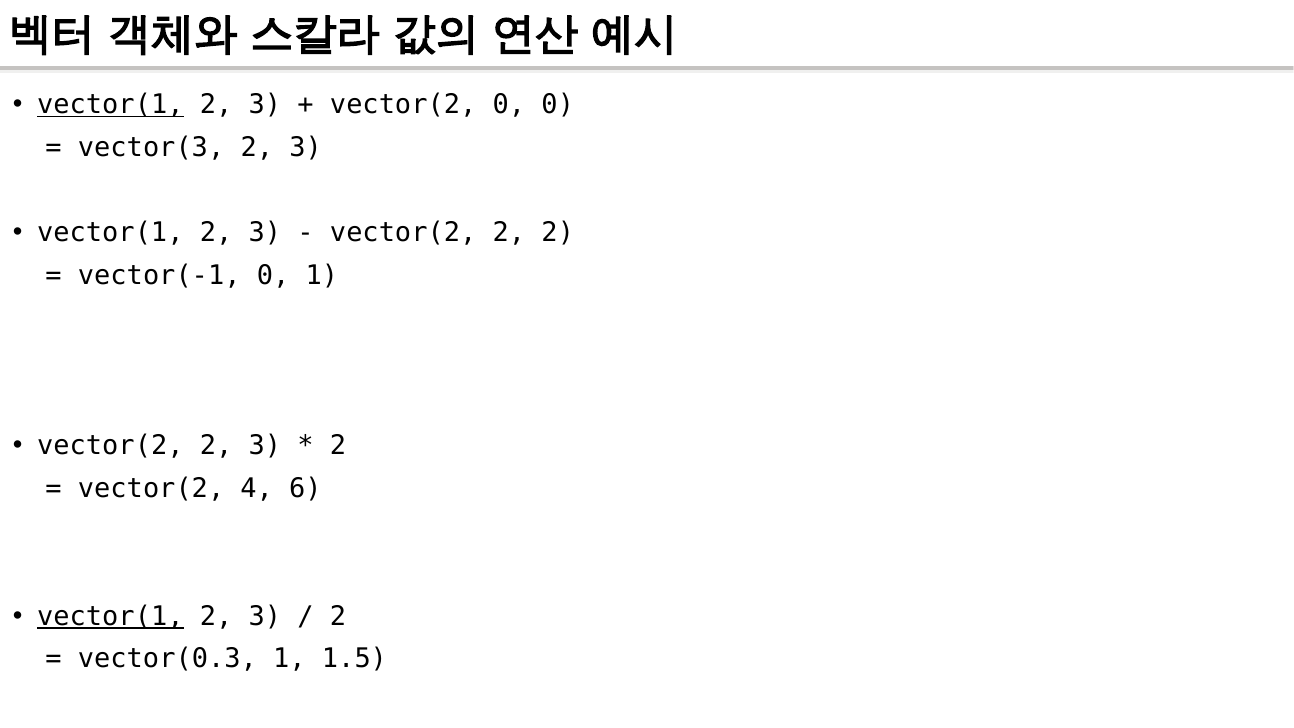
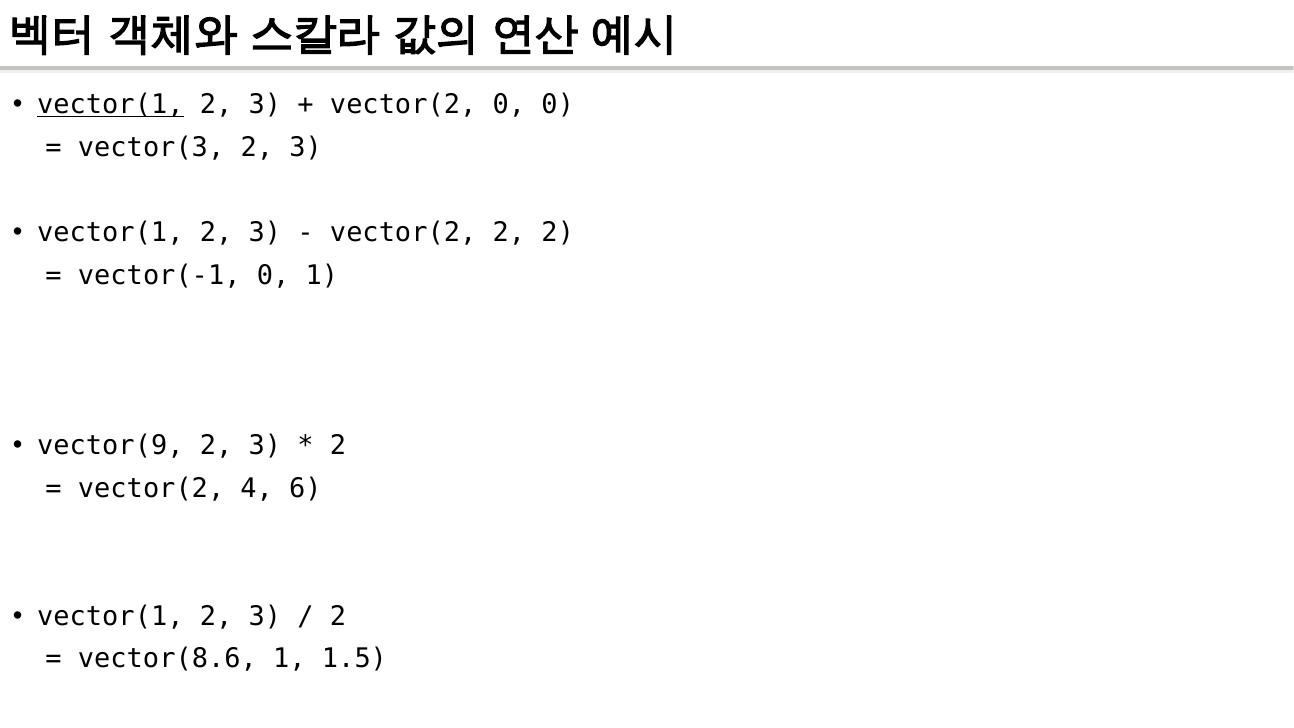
vector(2: vector(2 -> vector(9 (110, 446)
vector(1 underline: present -> none (110, 616)
vector(0.3: vector(0.3 -> vector(8.6 (167, 659)
